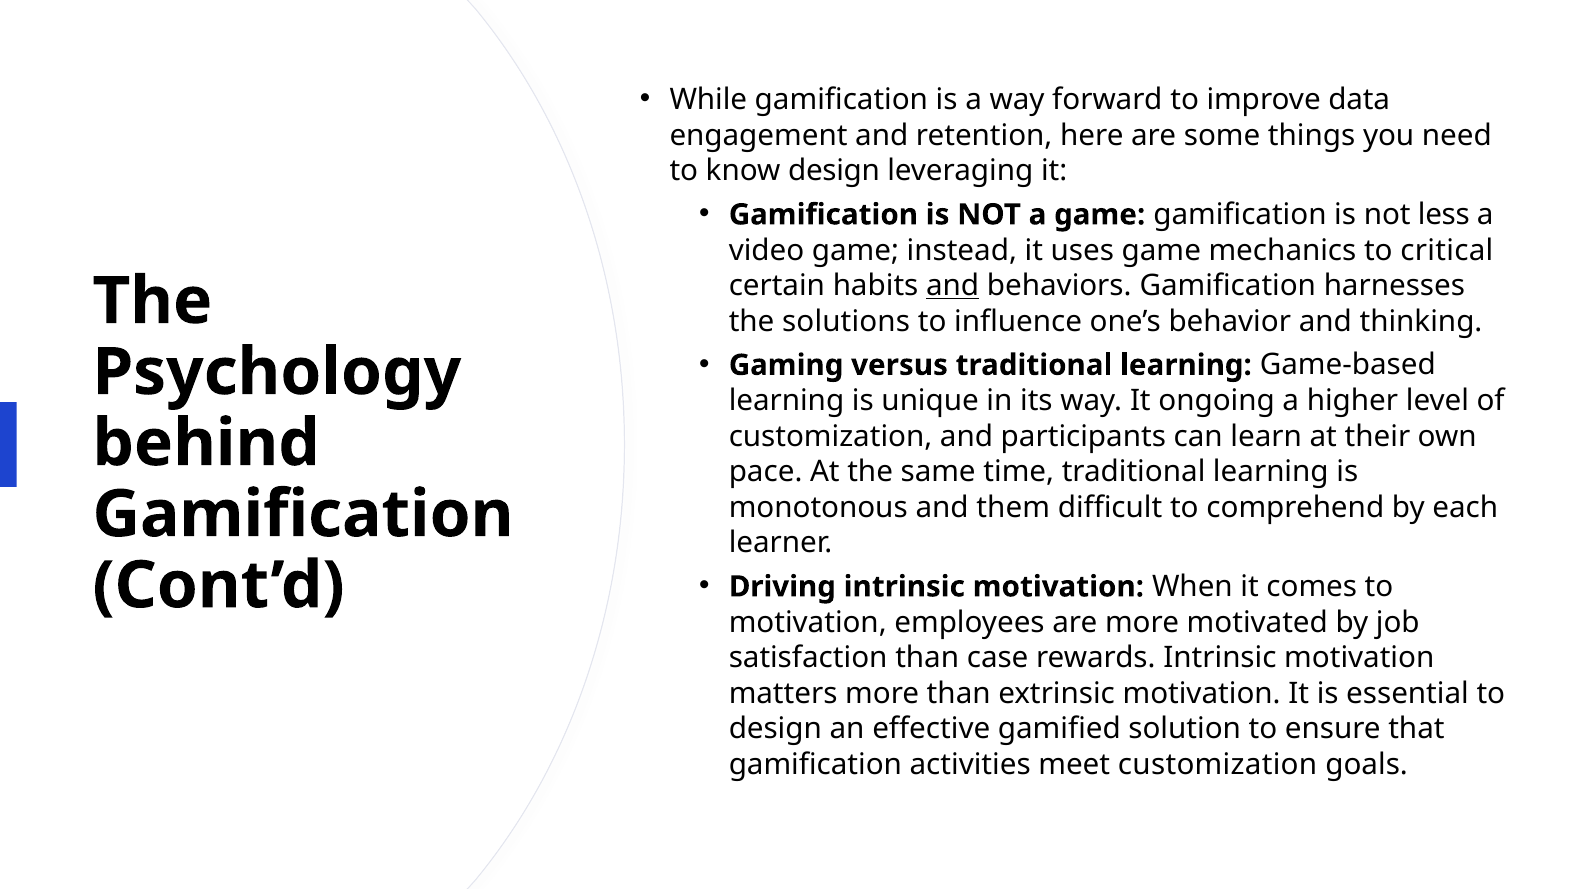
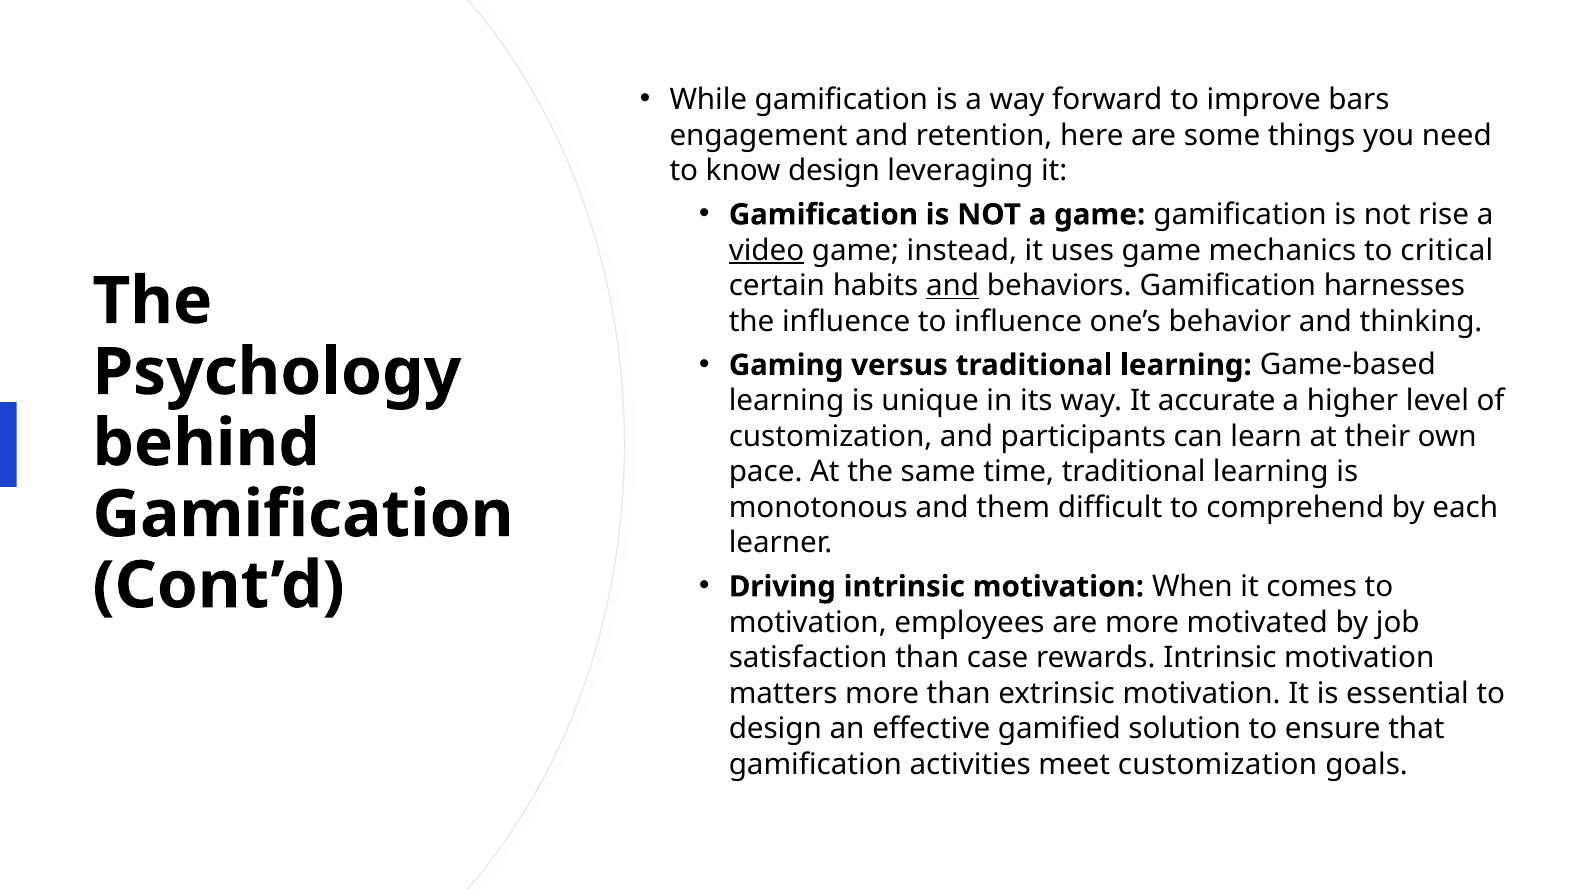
data: data -> bars (1359, 100)
less: less -> rise (1444, 215)
video underline: none -> present (766, 250)
the solutions: solutions -> influence (846, 321)
ongoing: ongoing -> accurate (1217, 401)
